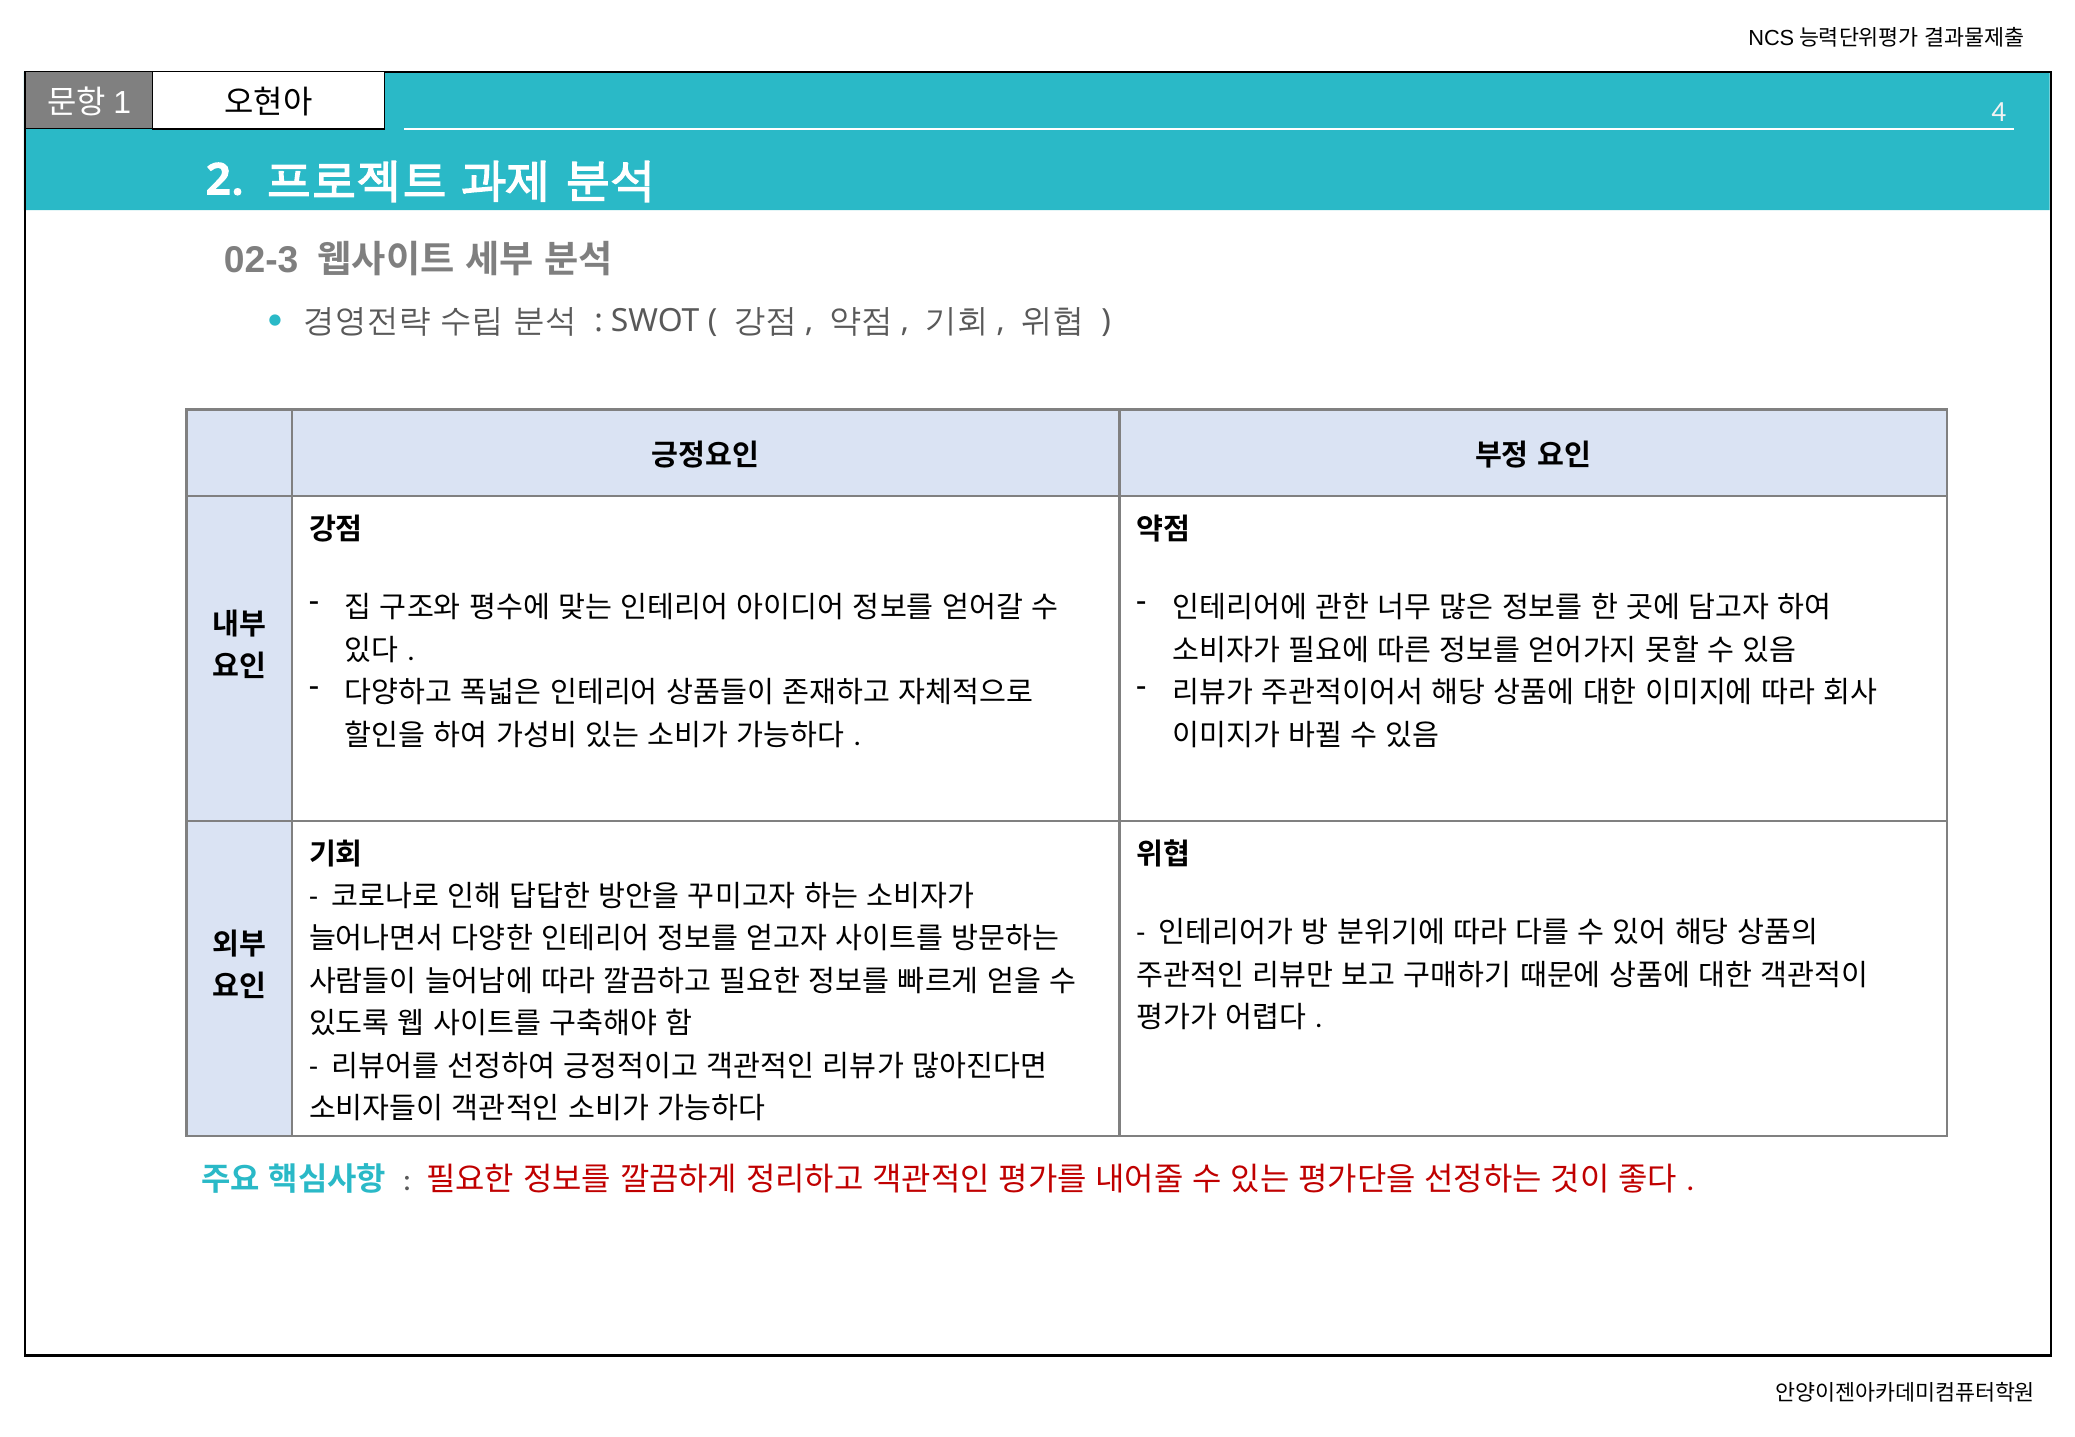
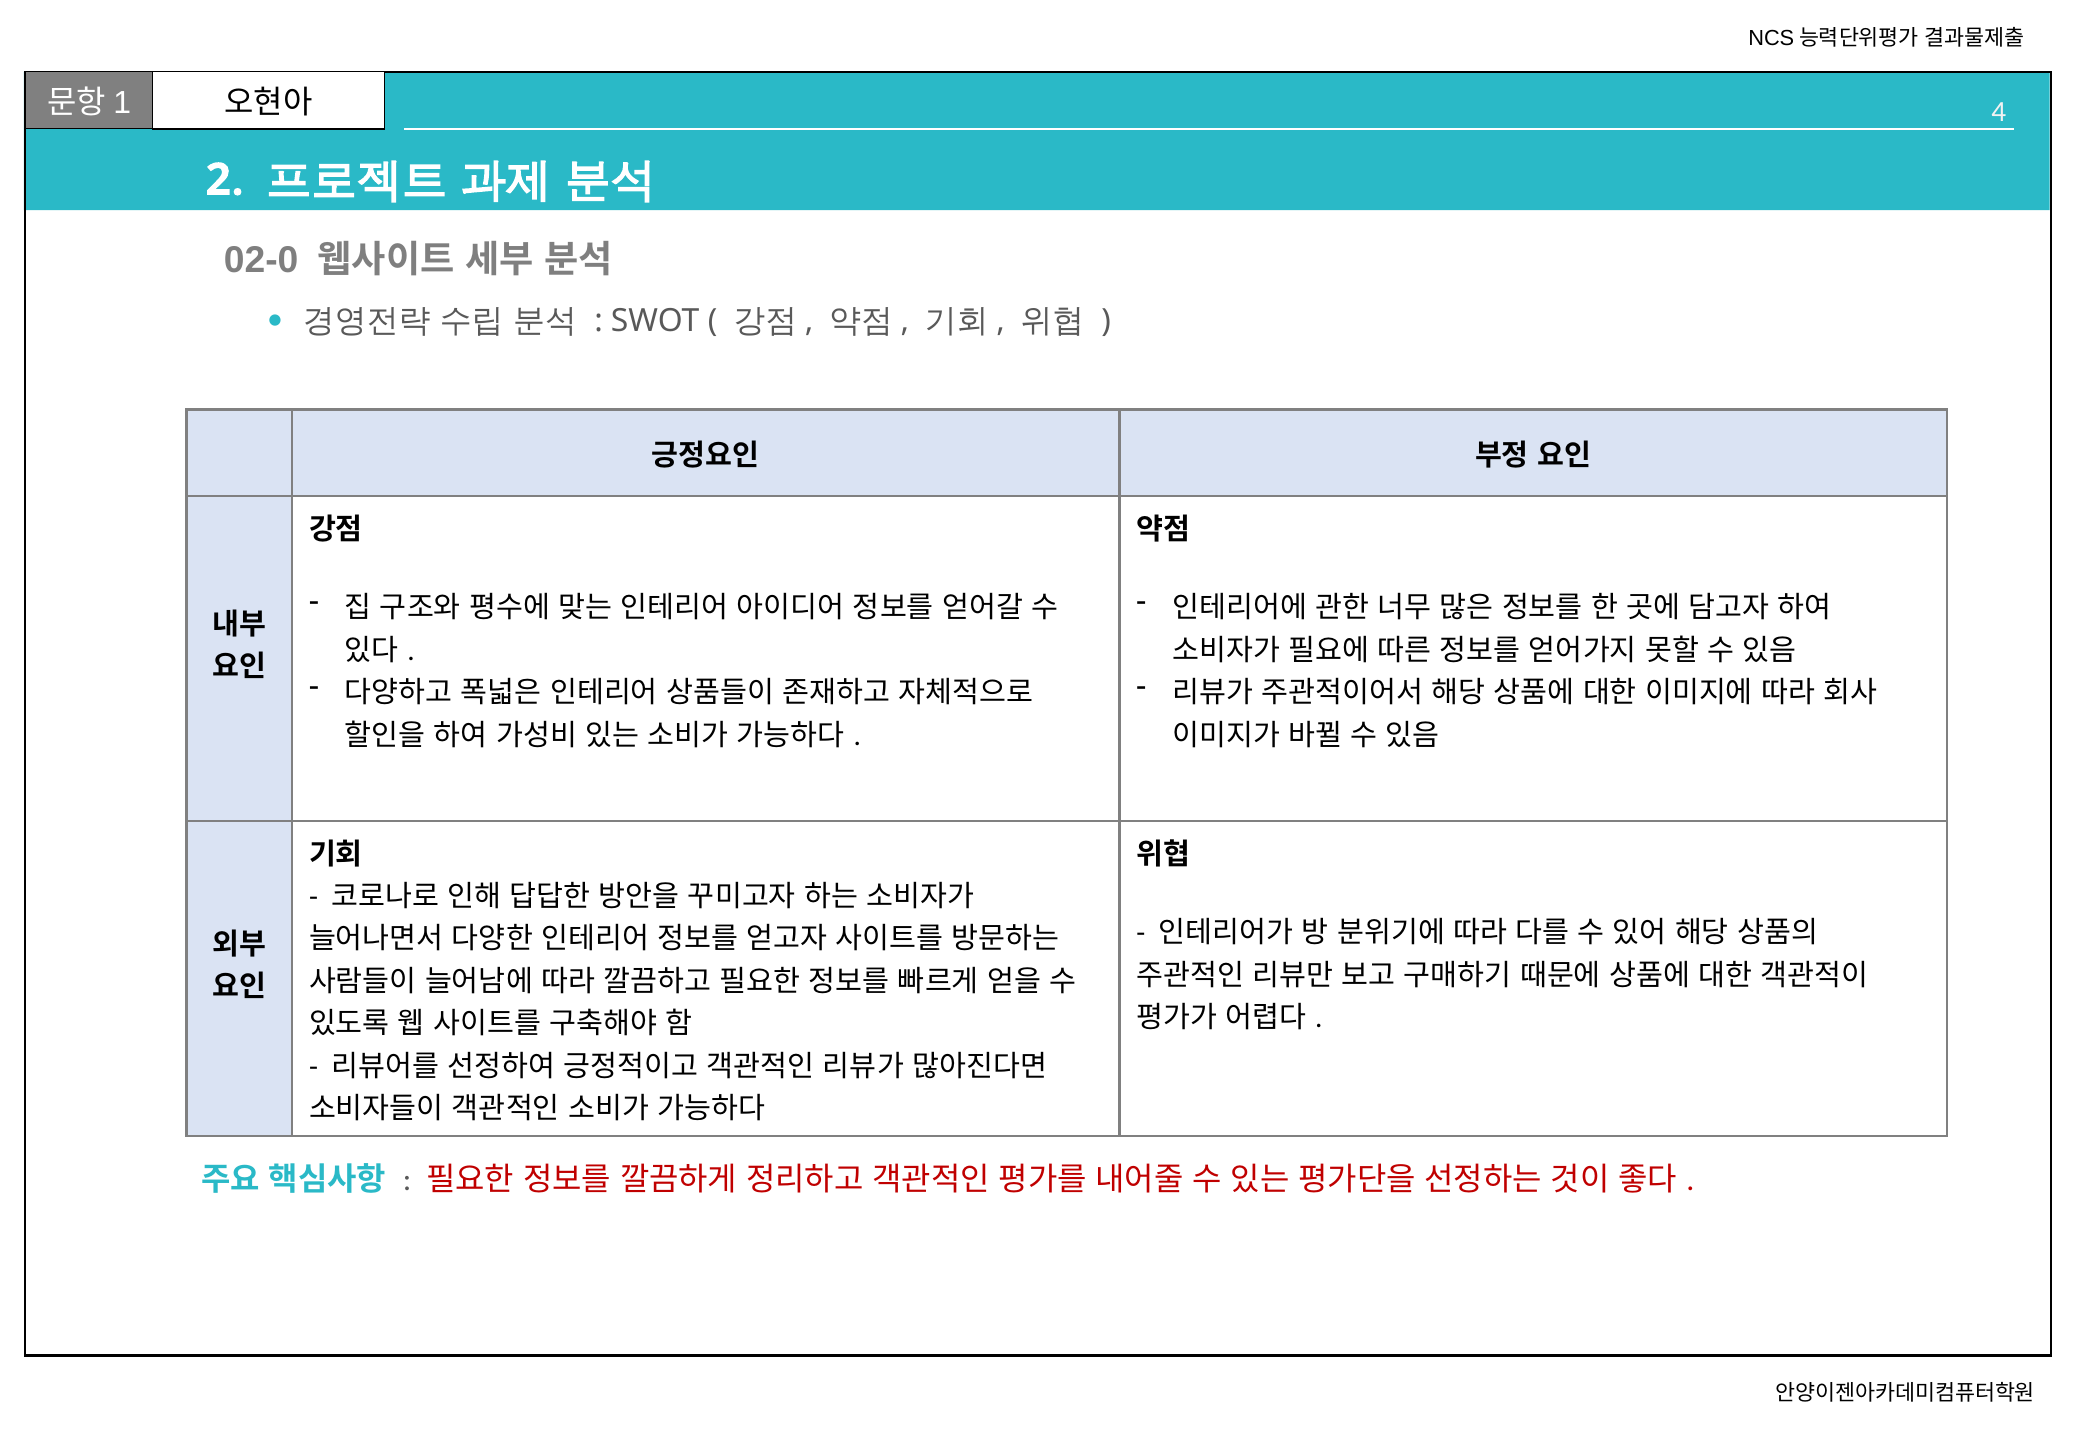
02-3: 02-3 -> 02-0 (261, 260)
